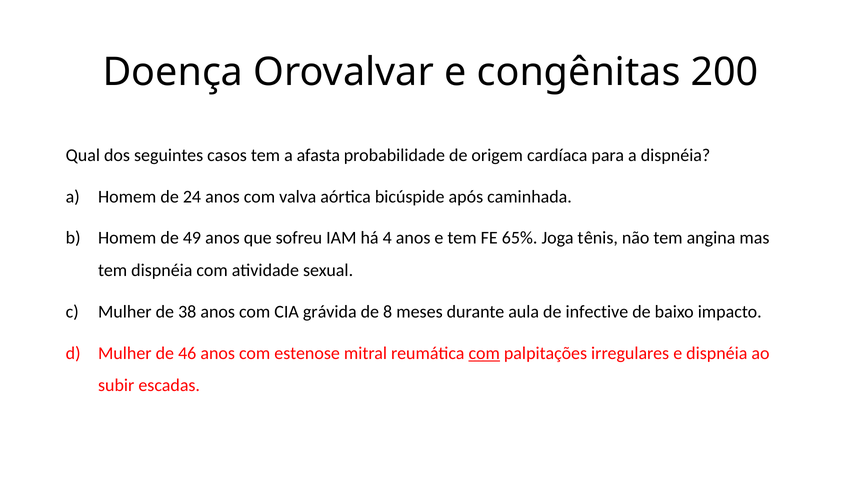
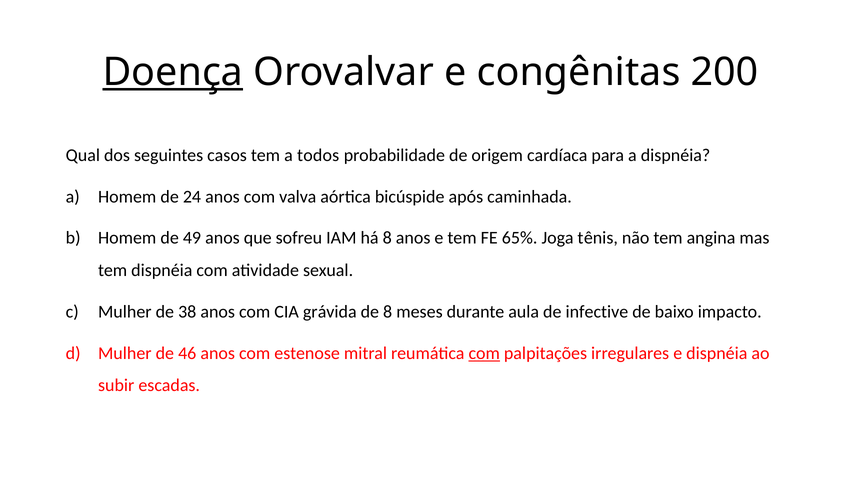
Doença underline: none -> present (173, 72)
afasta: afasta -> todos (318, 155)
há 4: 4 -> 8 (387, 238)
